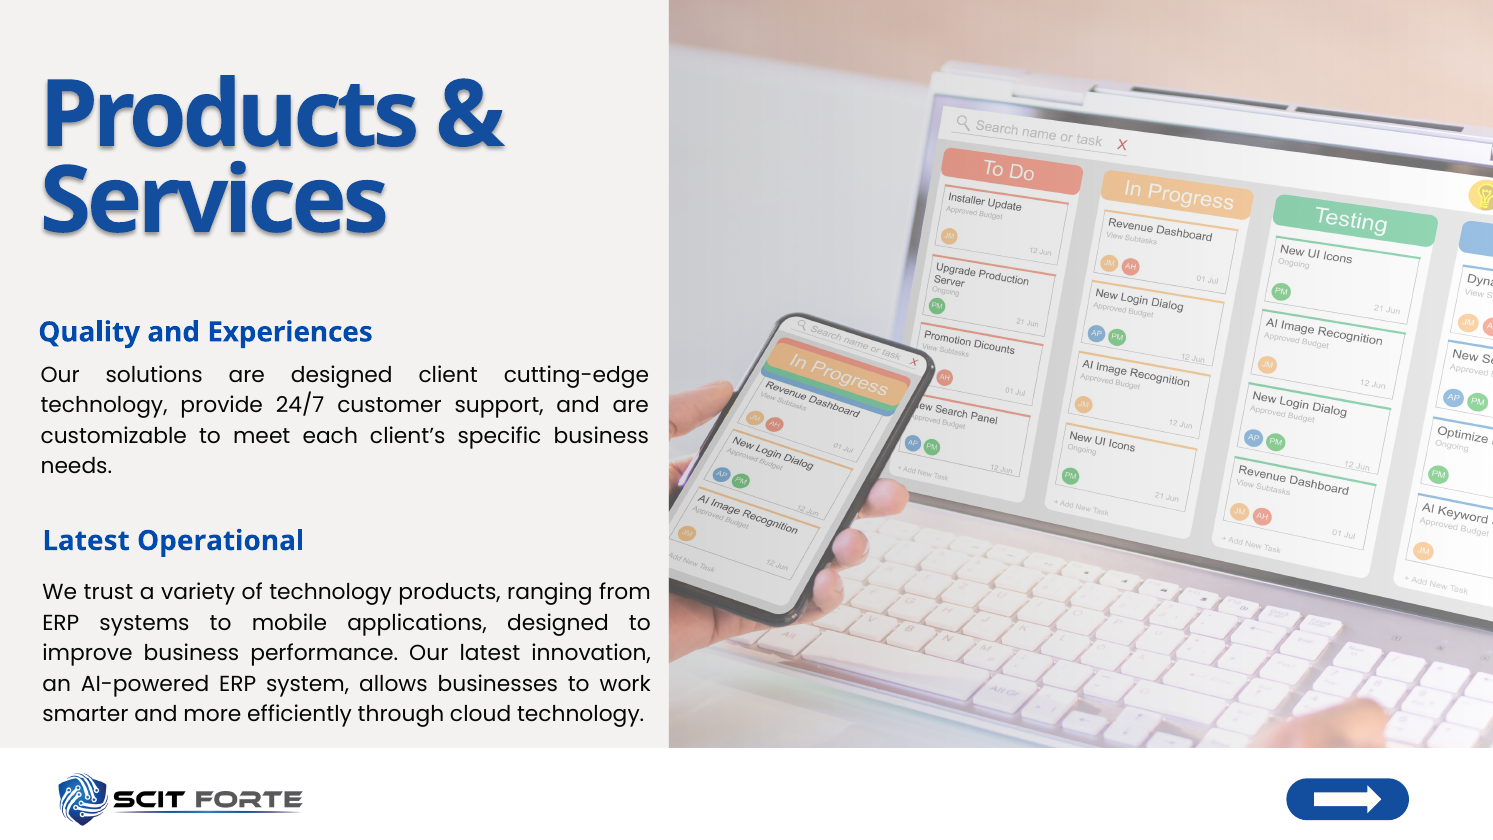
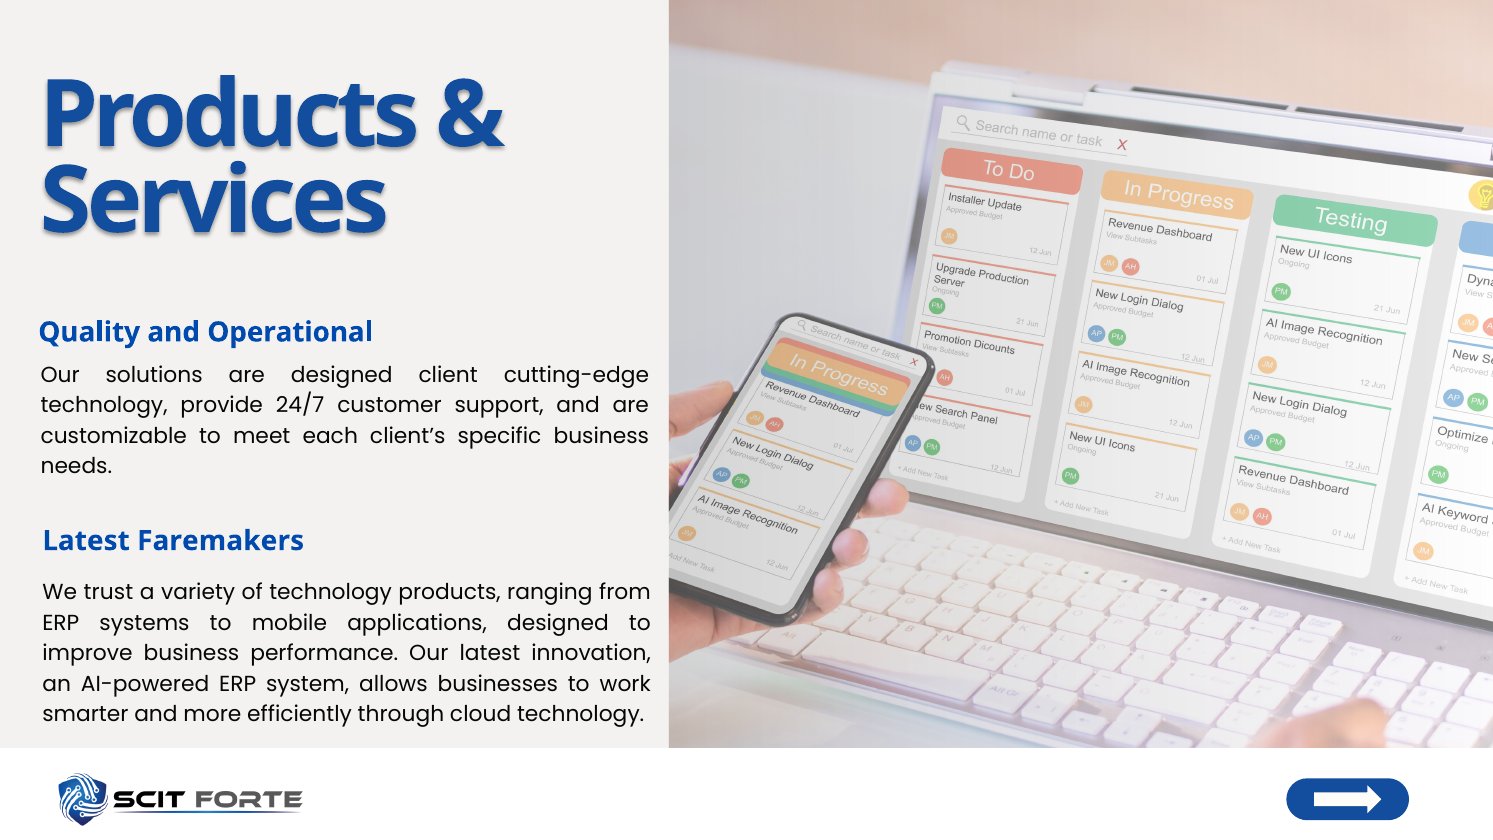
Experiences: Experiences -> Operational (290, 332)
Operational: Operational -> Faremakers (221, 541)
